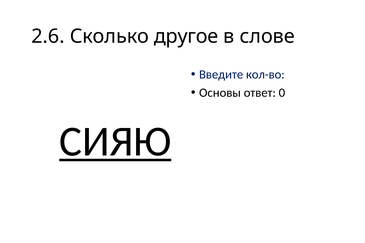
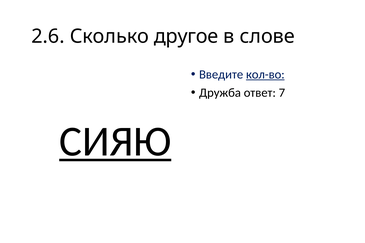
кол-во underline: none -> present (265, 75)
Основы: Основы -> Дружба (220, 93)
0: 0 -> 7 (282, 93)
